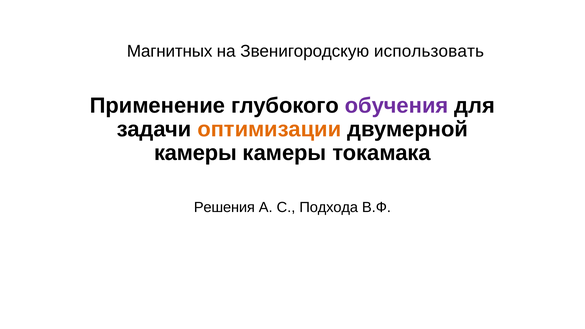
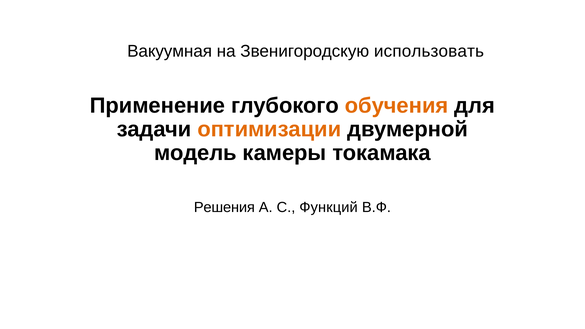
Магнитных: Магнитных -> Вакуумная (170, 51)
обучения colour: purple -> orange (397, 106)
камеры: камеры -> модель (195, 153)
Подхода: Подхода -> Функций (329, 207)
